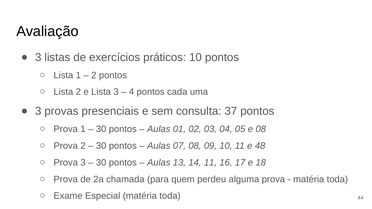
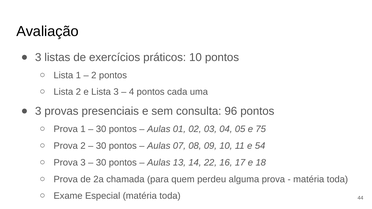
37: 37 -> 96 (231, 111)
e 08: 08 -> 75 (261, 129)
48: 48 -> 54 (260, 146)
14 11: 11 -> 22 (210, 163)
